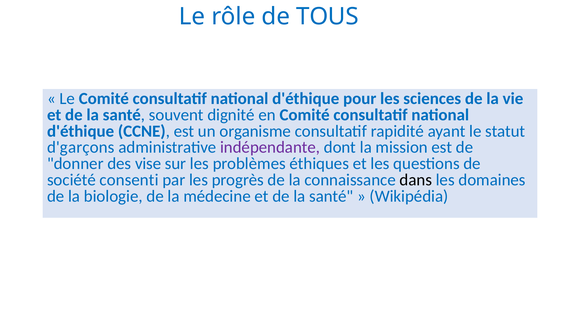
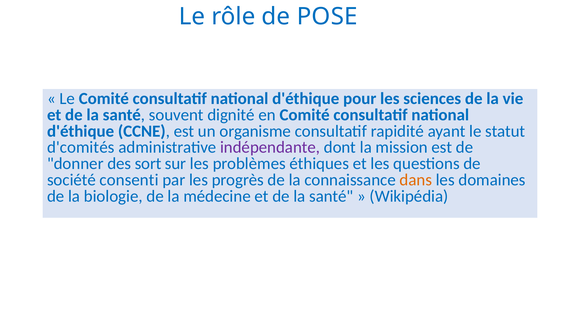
TOUS: TOUS -> POSE (327, 16)
d'garçons: d'garçons -> d'comités (81, 147)
vise: vise -> sort (148, 164)
dans colour: black -> orange (416, 180)
